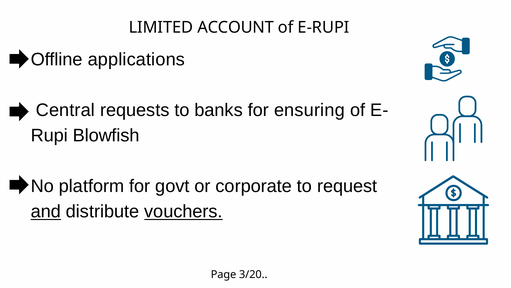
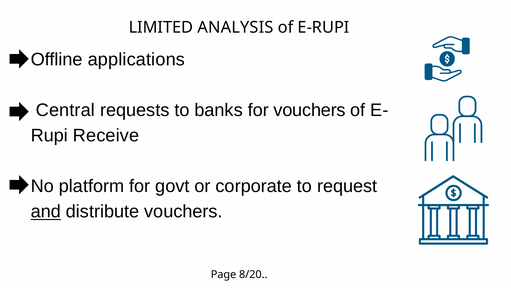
ACCOUNT: ACCOUNT -> ANALYSIS (235, 27)
for ensuring: ensuring -> vouchers (310, 110)
Blowfish: Blowfish -> Receive (106, 135)
vouchers underline: present -> none (183, 211)
3/20: 3/20 -> 8/20 (253, 274)
